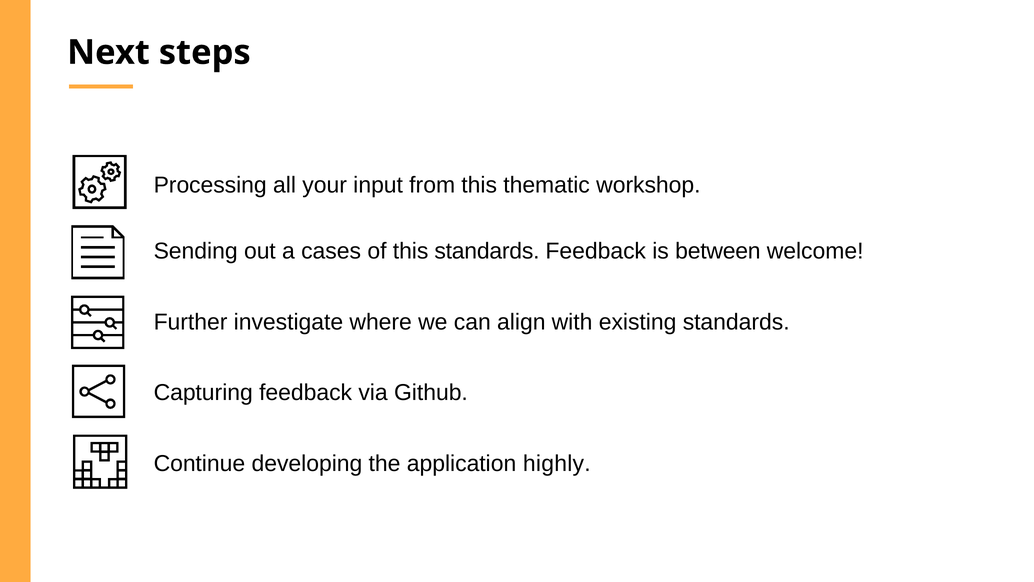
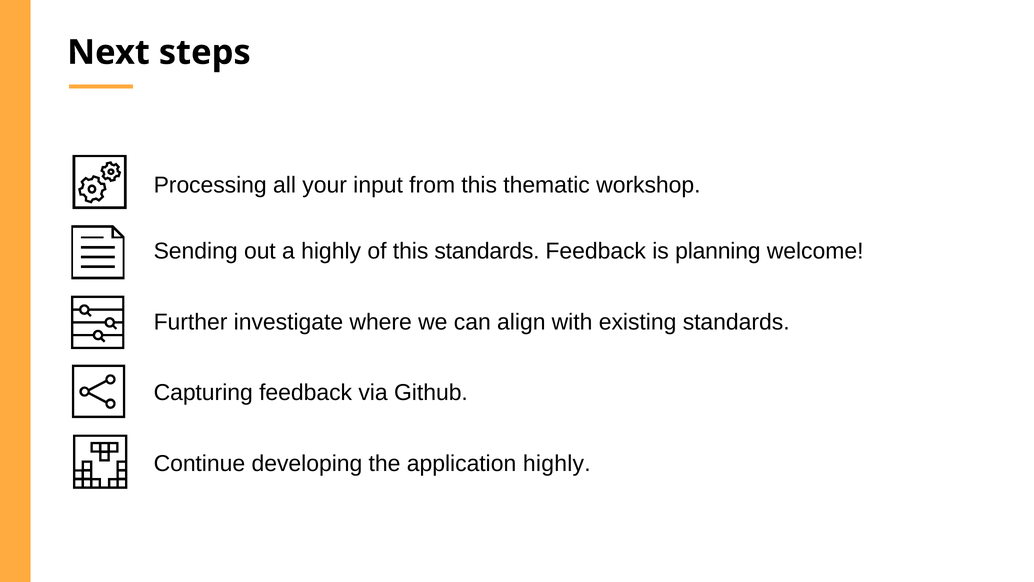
a cases: cases -> highly (331, 251)
between: between -> planning (718, 251)
